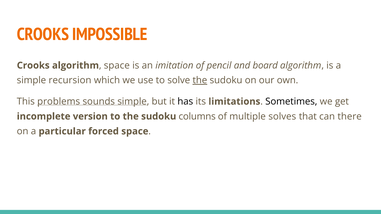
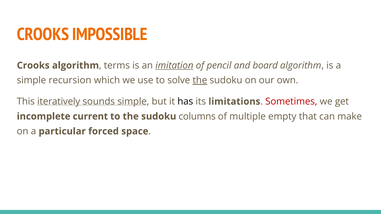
algorithm space: space -> terms (117, 66)
imitation underline: none -> present (174, 66)
problems: problems -> iteratively (59, 102)
Sometimes colour: black -> red (291, 102)
version: version -> current (90, 117)
solves: solves -> empty (282, 117)
there: there -> make (350, 117)
